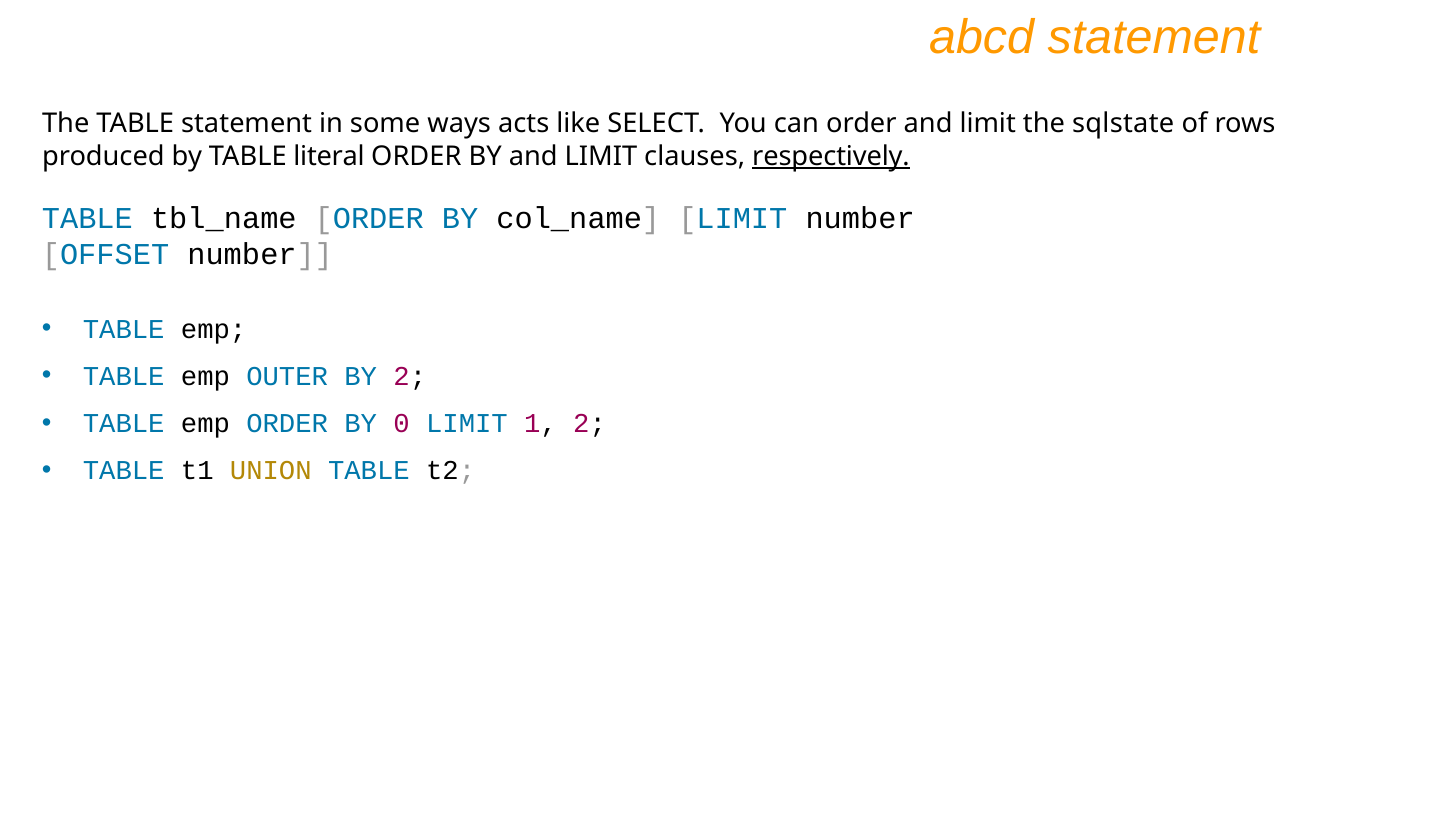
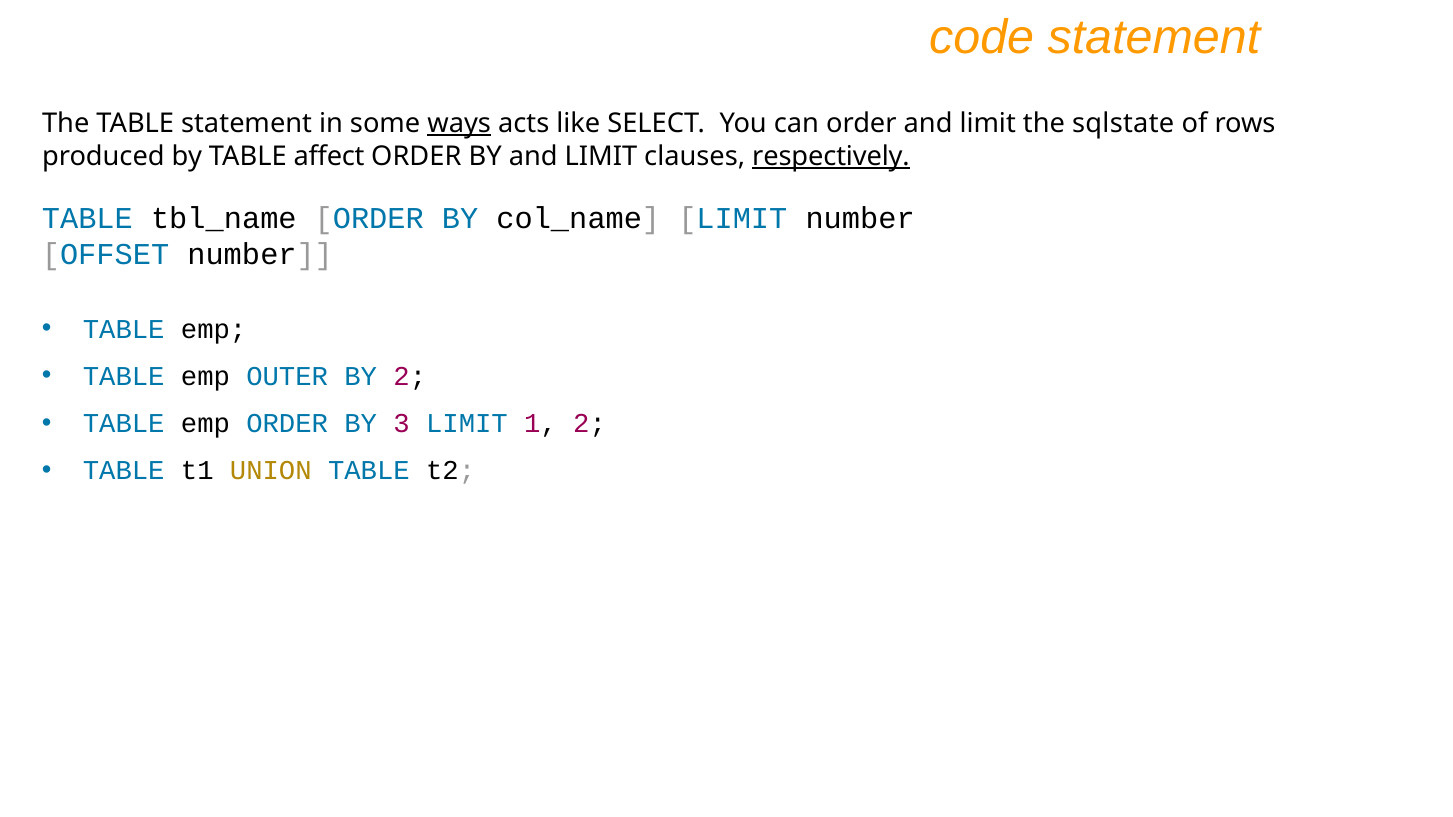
abcd: abcd -> code (982, 38)
ways underline: none -> present (459, 123)
literal: literal -> affect (329, 156)
0: 0 -> 3 (402, 424)
